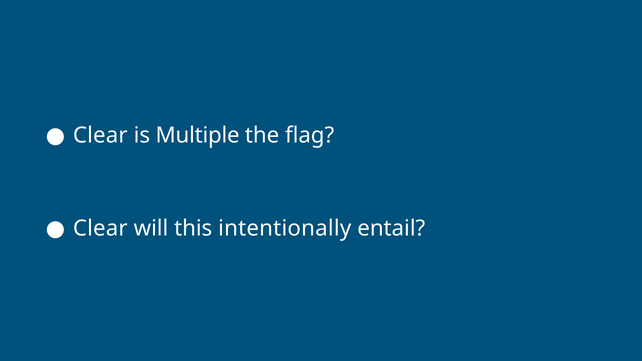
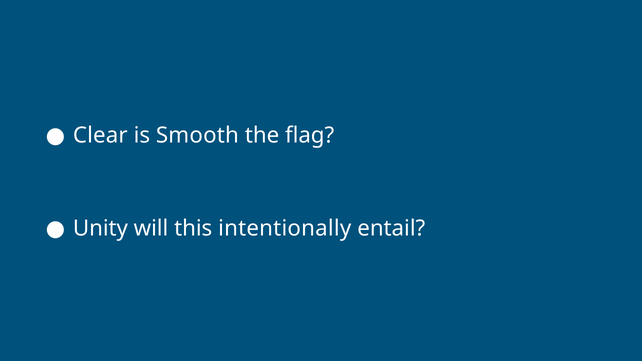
Multiple: Multiple -> Smooth (197, 135)
Clear: Clear -> Unity (100, 228)
